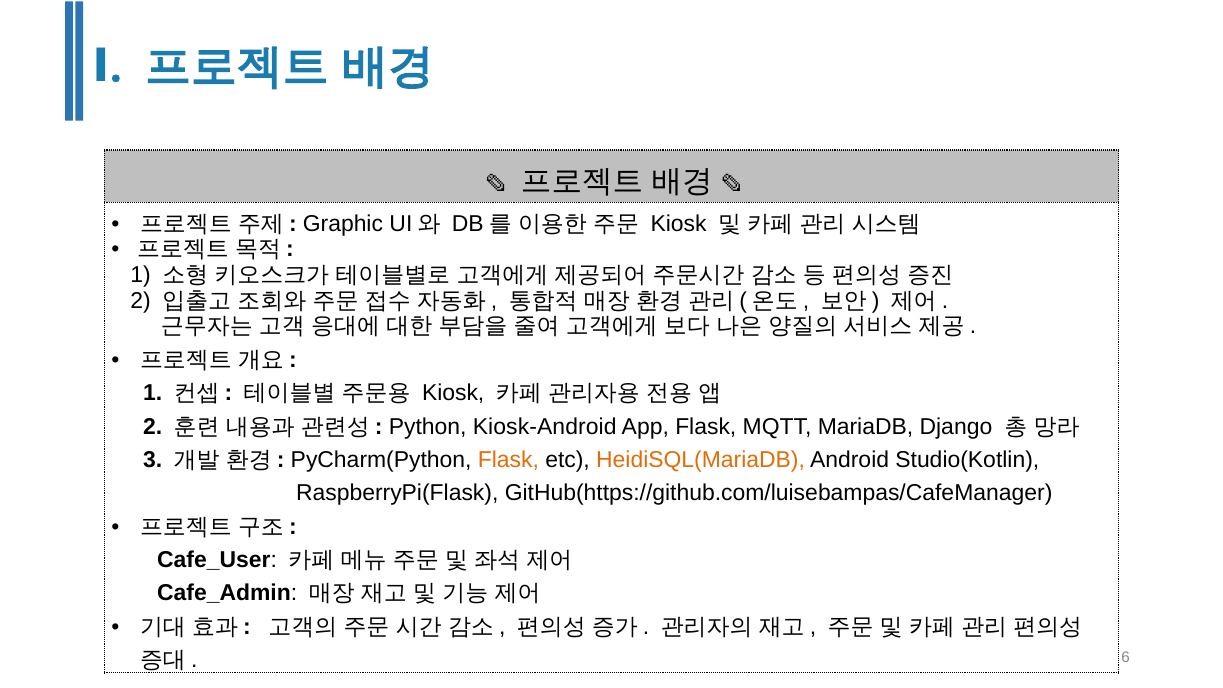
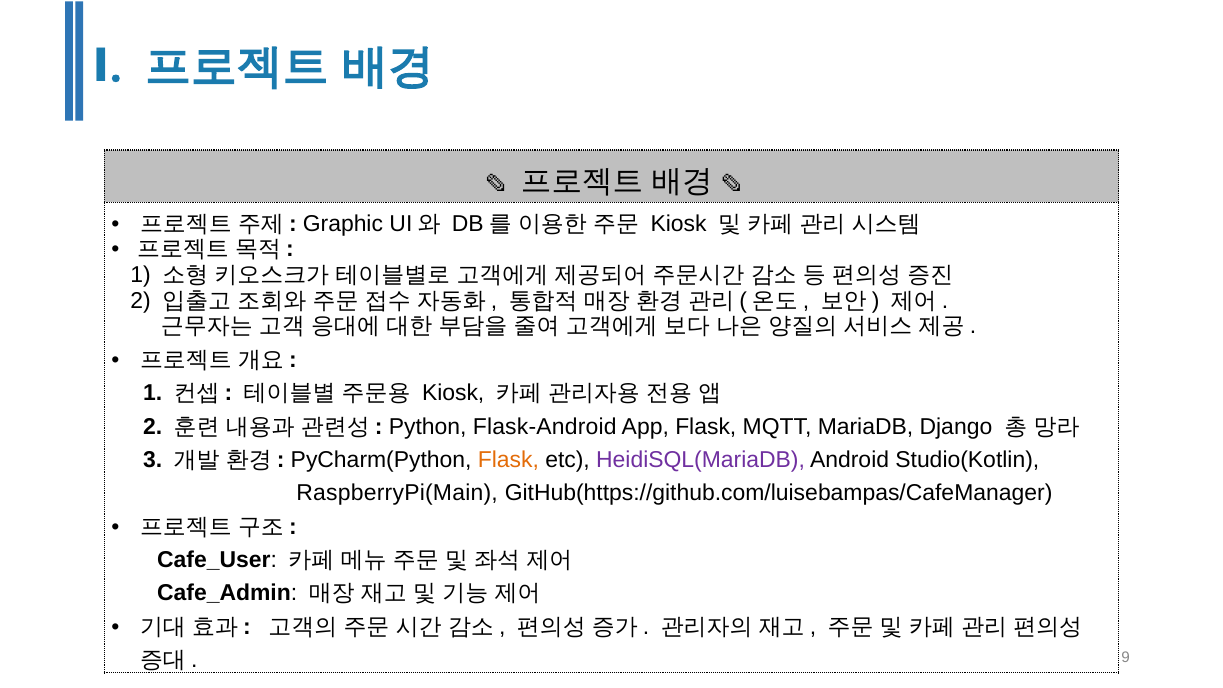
Kiosk-Android: Kiosk-Android -> Flask-Android (545, 426)
HeidiSQL(MariaDB colour: orange -> purple (701, 460)
RaspberryPi(Flask: RaspberryPi(Flask -> RaspberryPi(Main (397, 493)
6: 6 -> 9 (1126, 657)
